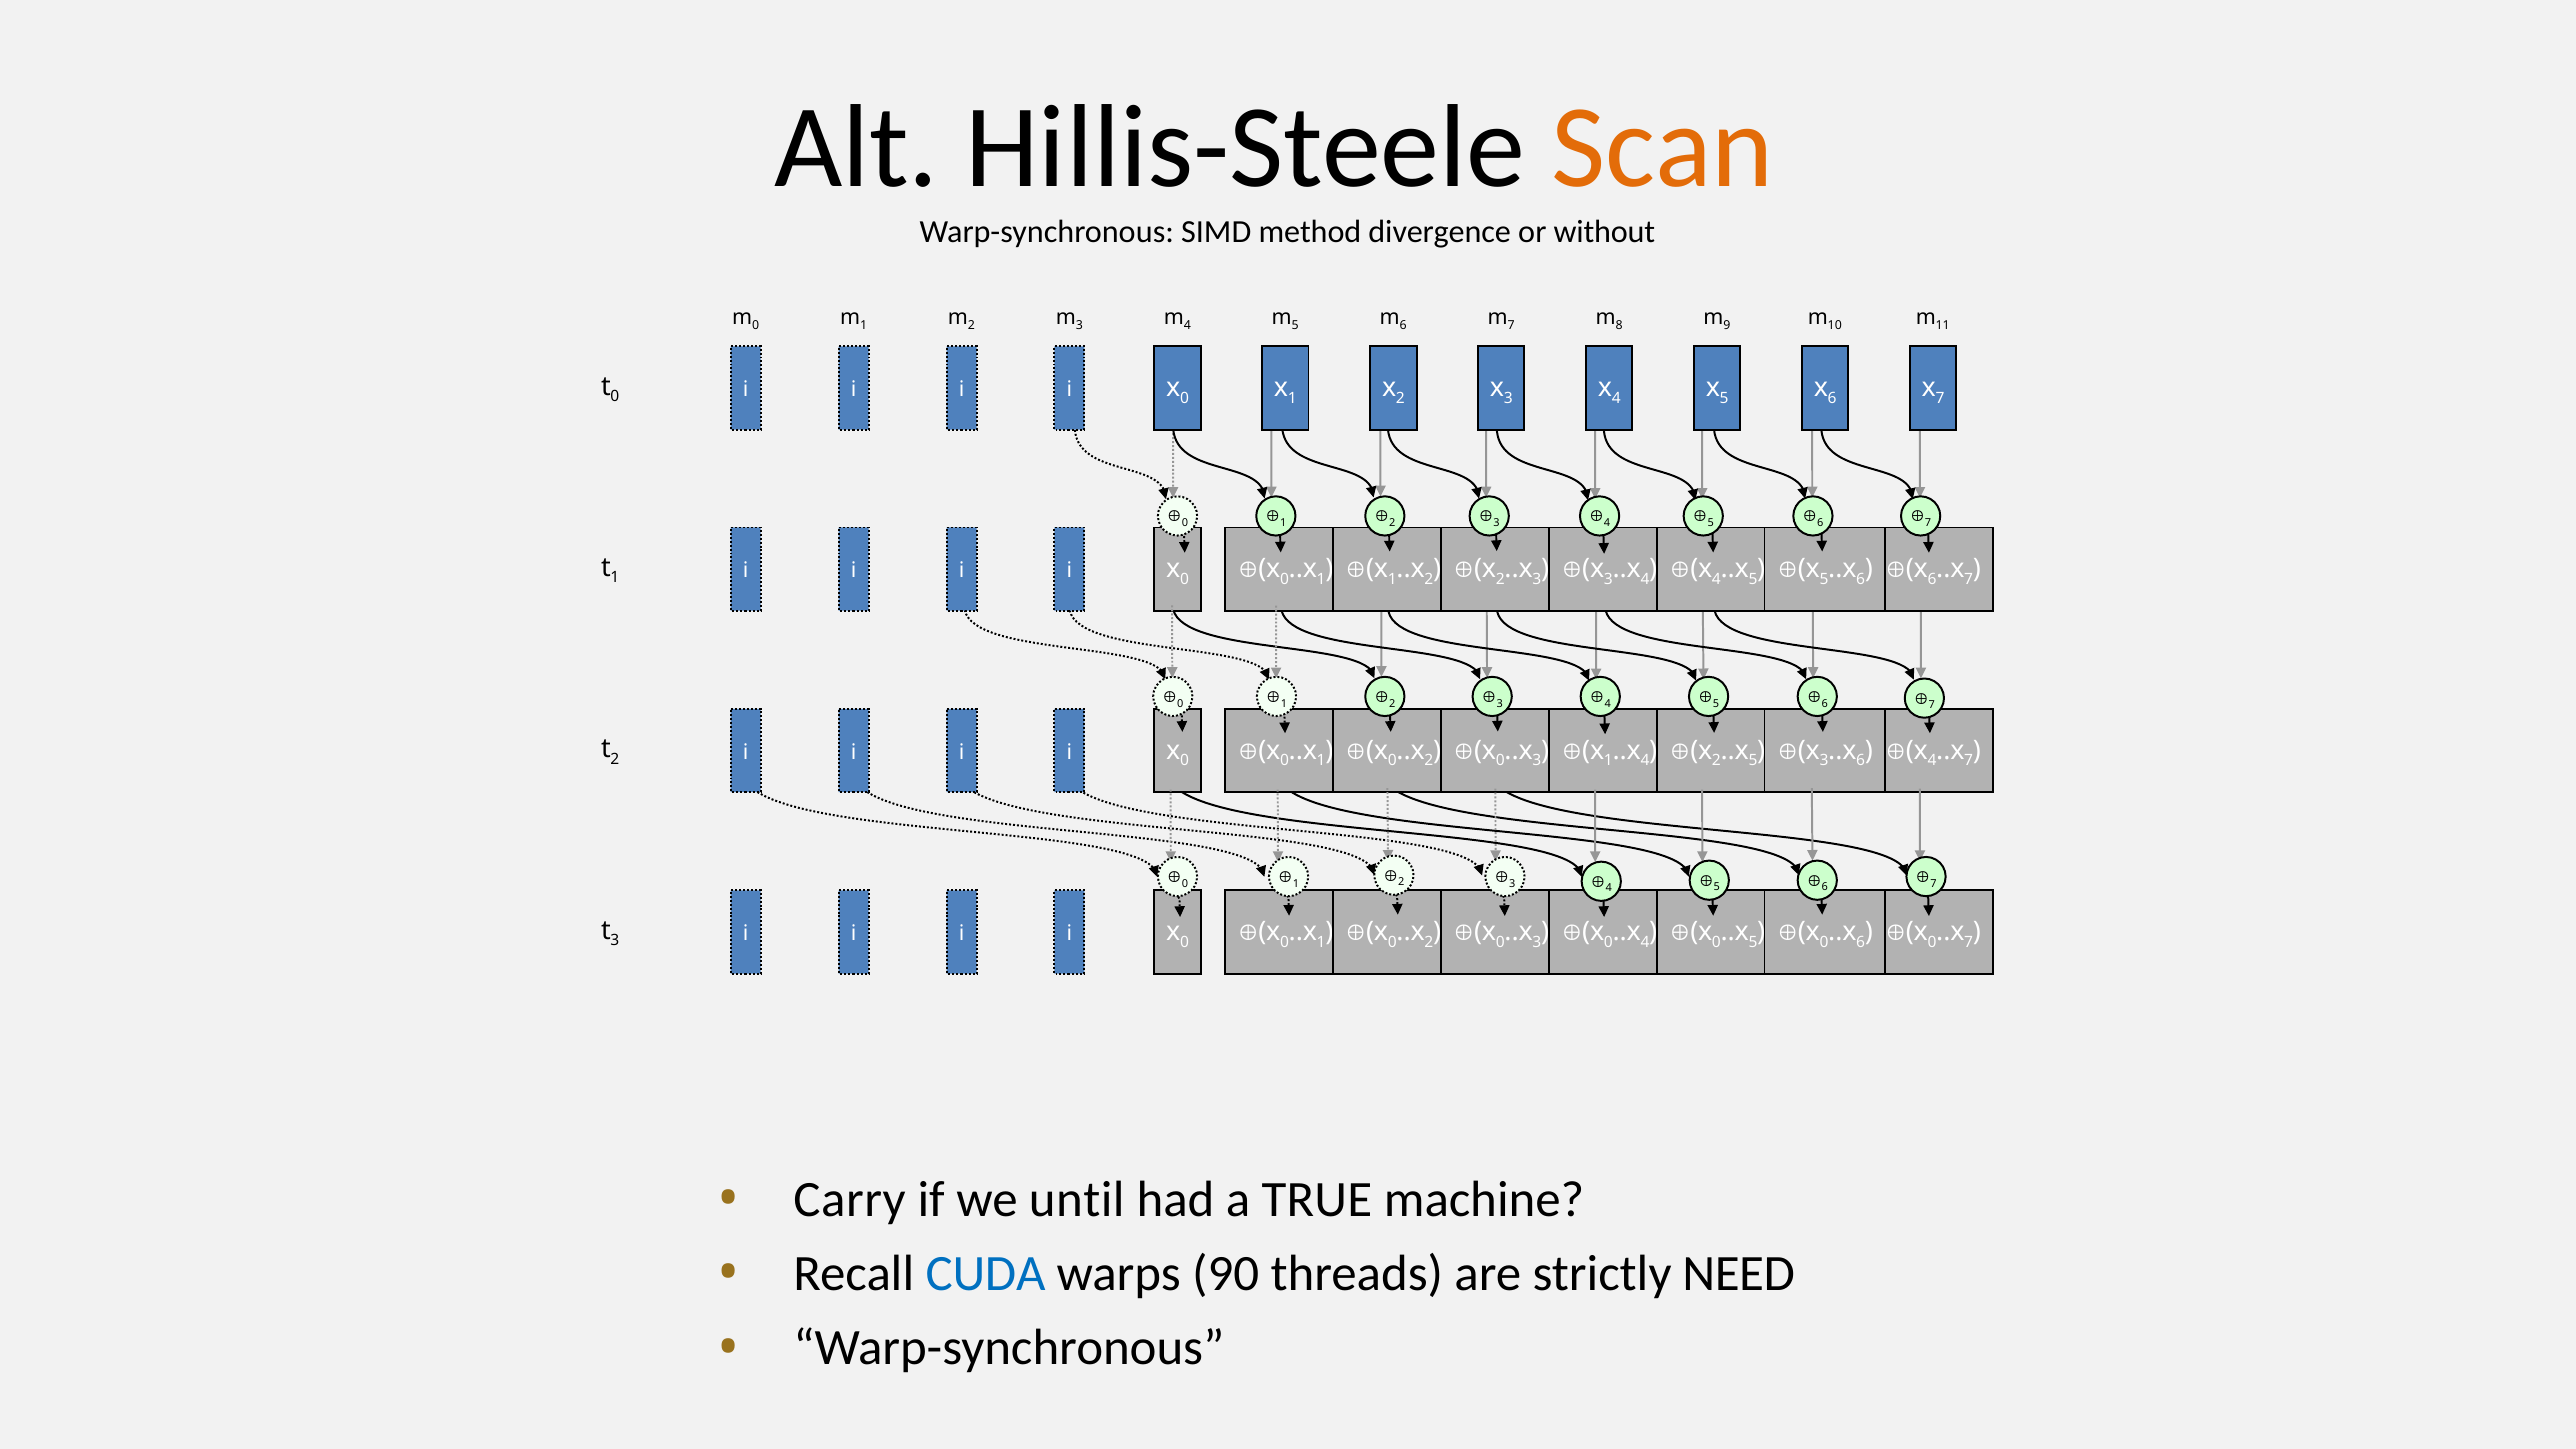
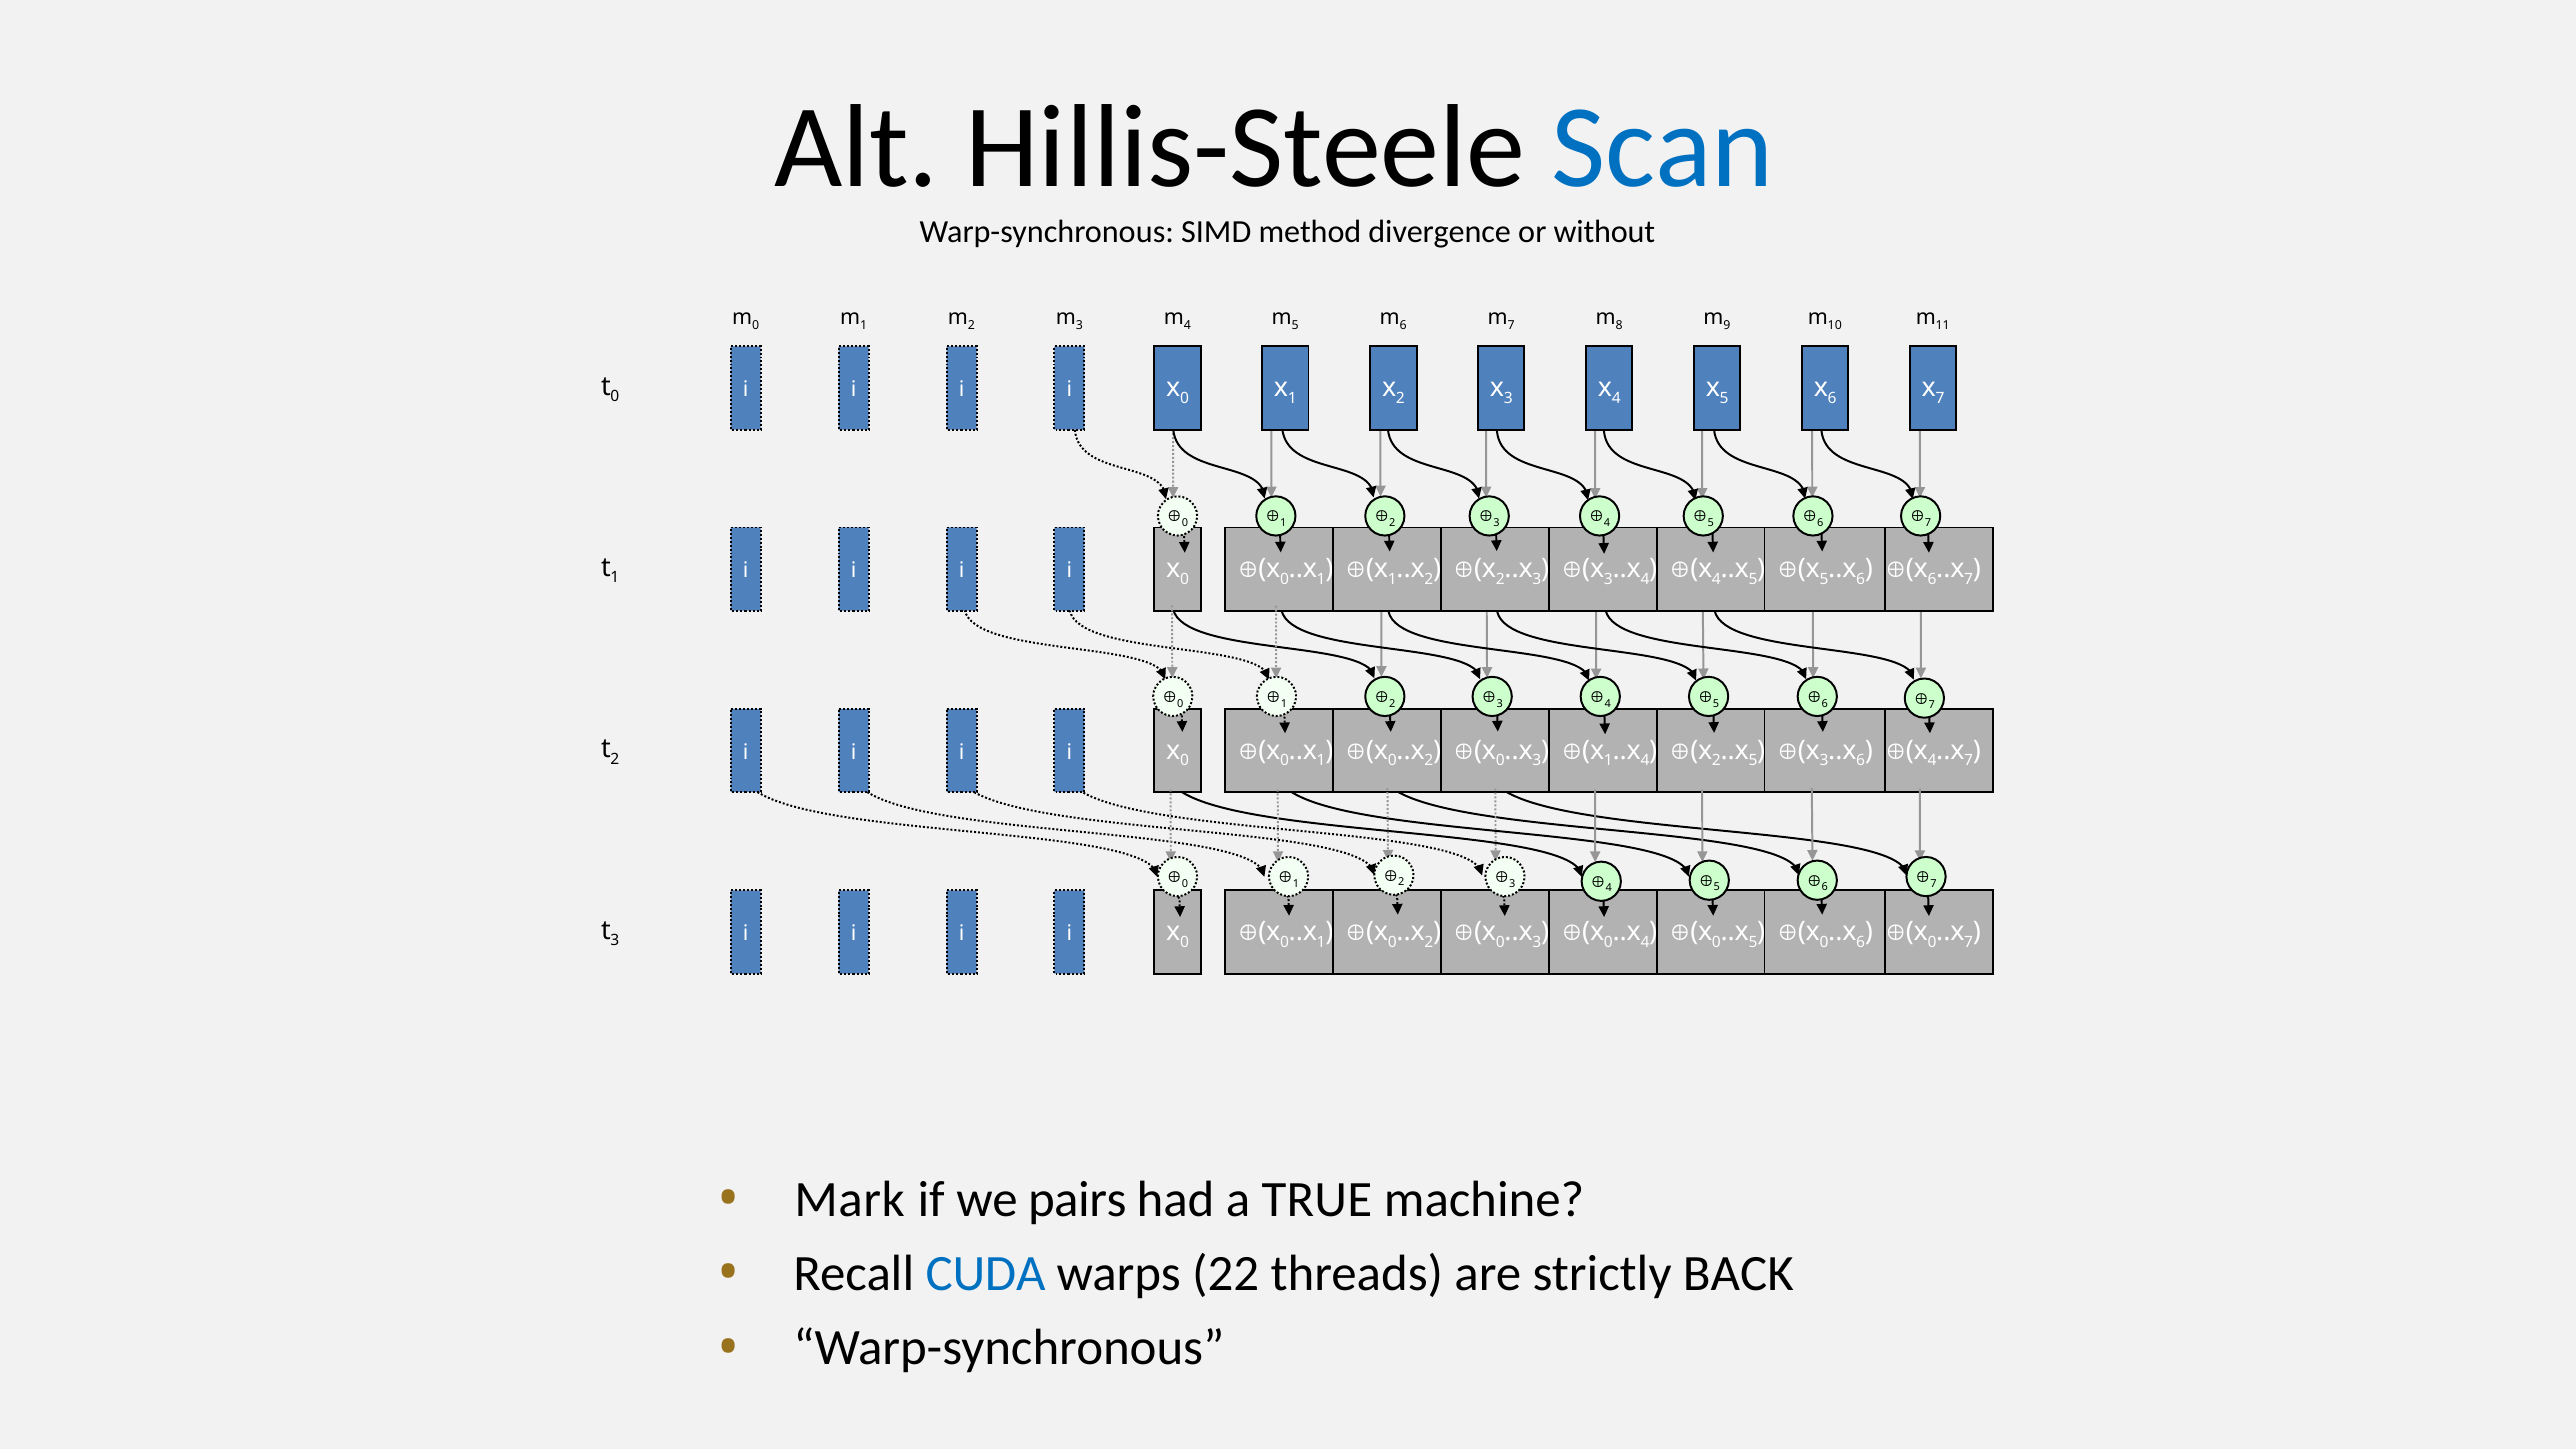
Scan colour: orange -> blue (1663, 148)
Carry: Carry -> Mark (850, 1199)
until: until -> pairs (1077, 1199)
90: 90 -> 22 (1226, 1274)
NEED: NEED -> BACK (1738, 1274)
